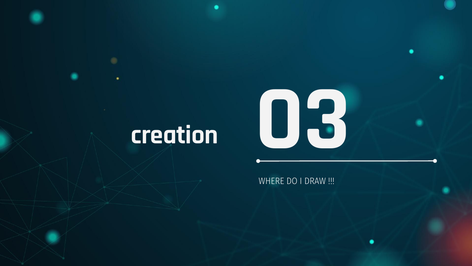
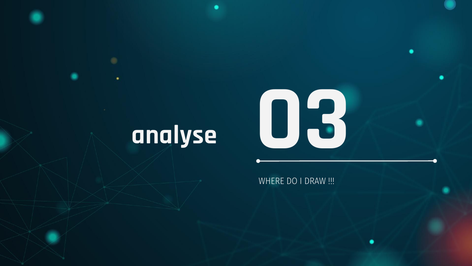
creation: creation -> analyse (174, 135)
